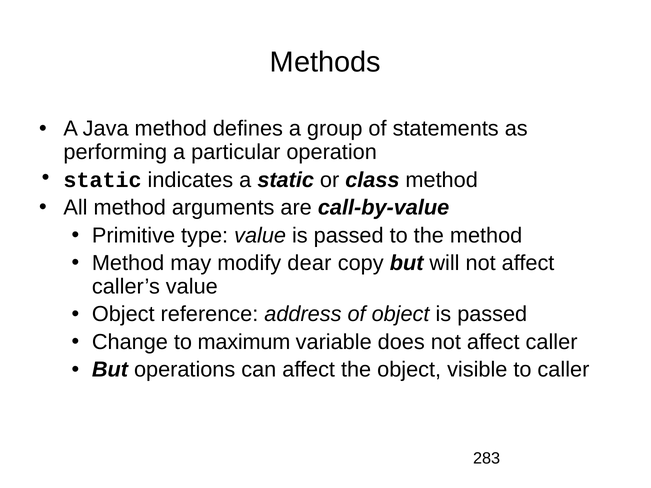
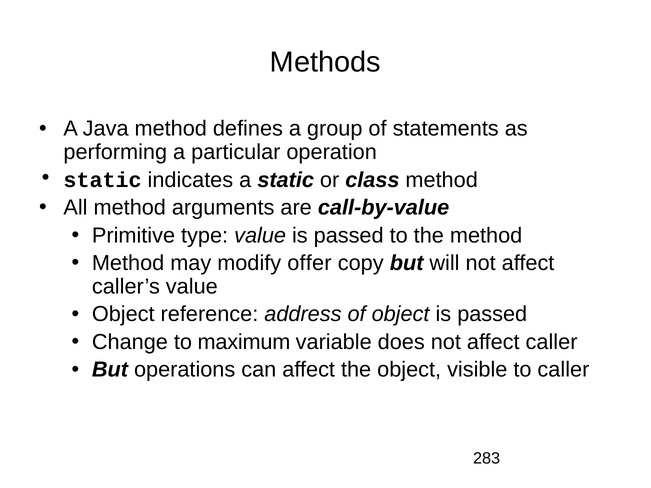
dear: dear -> offer (309, 263)
